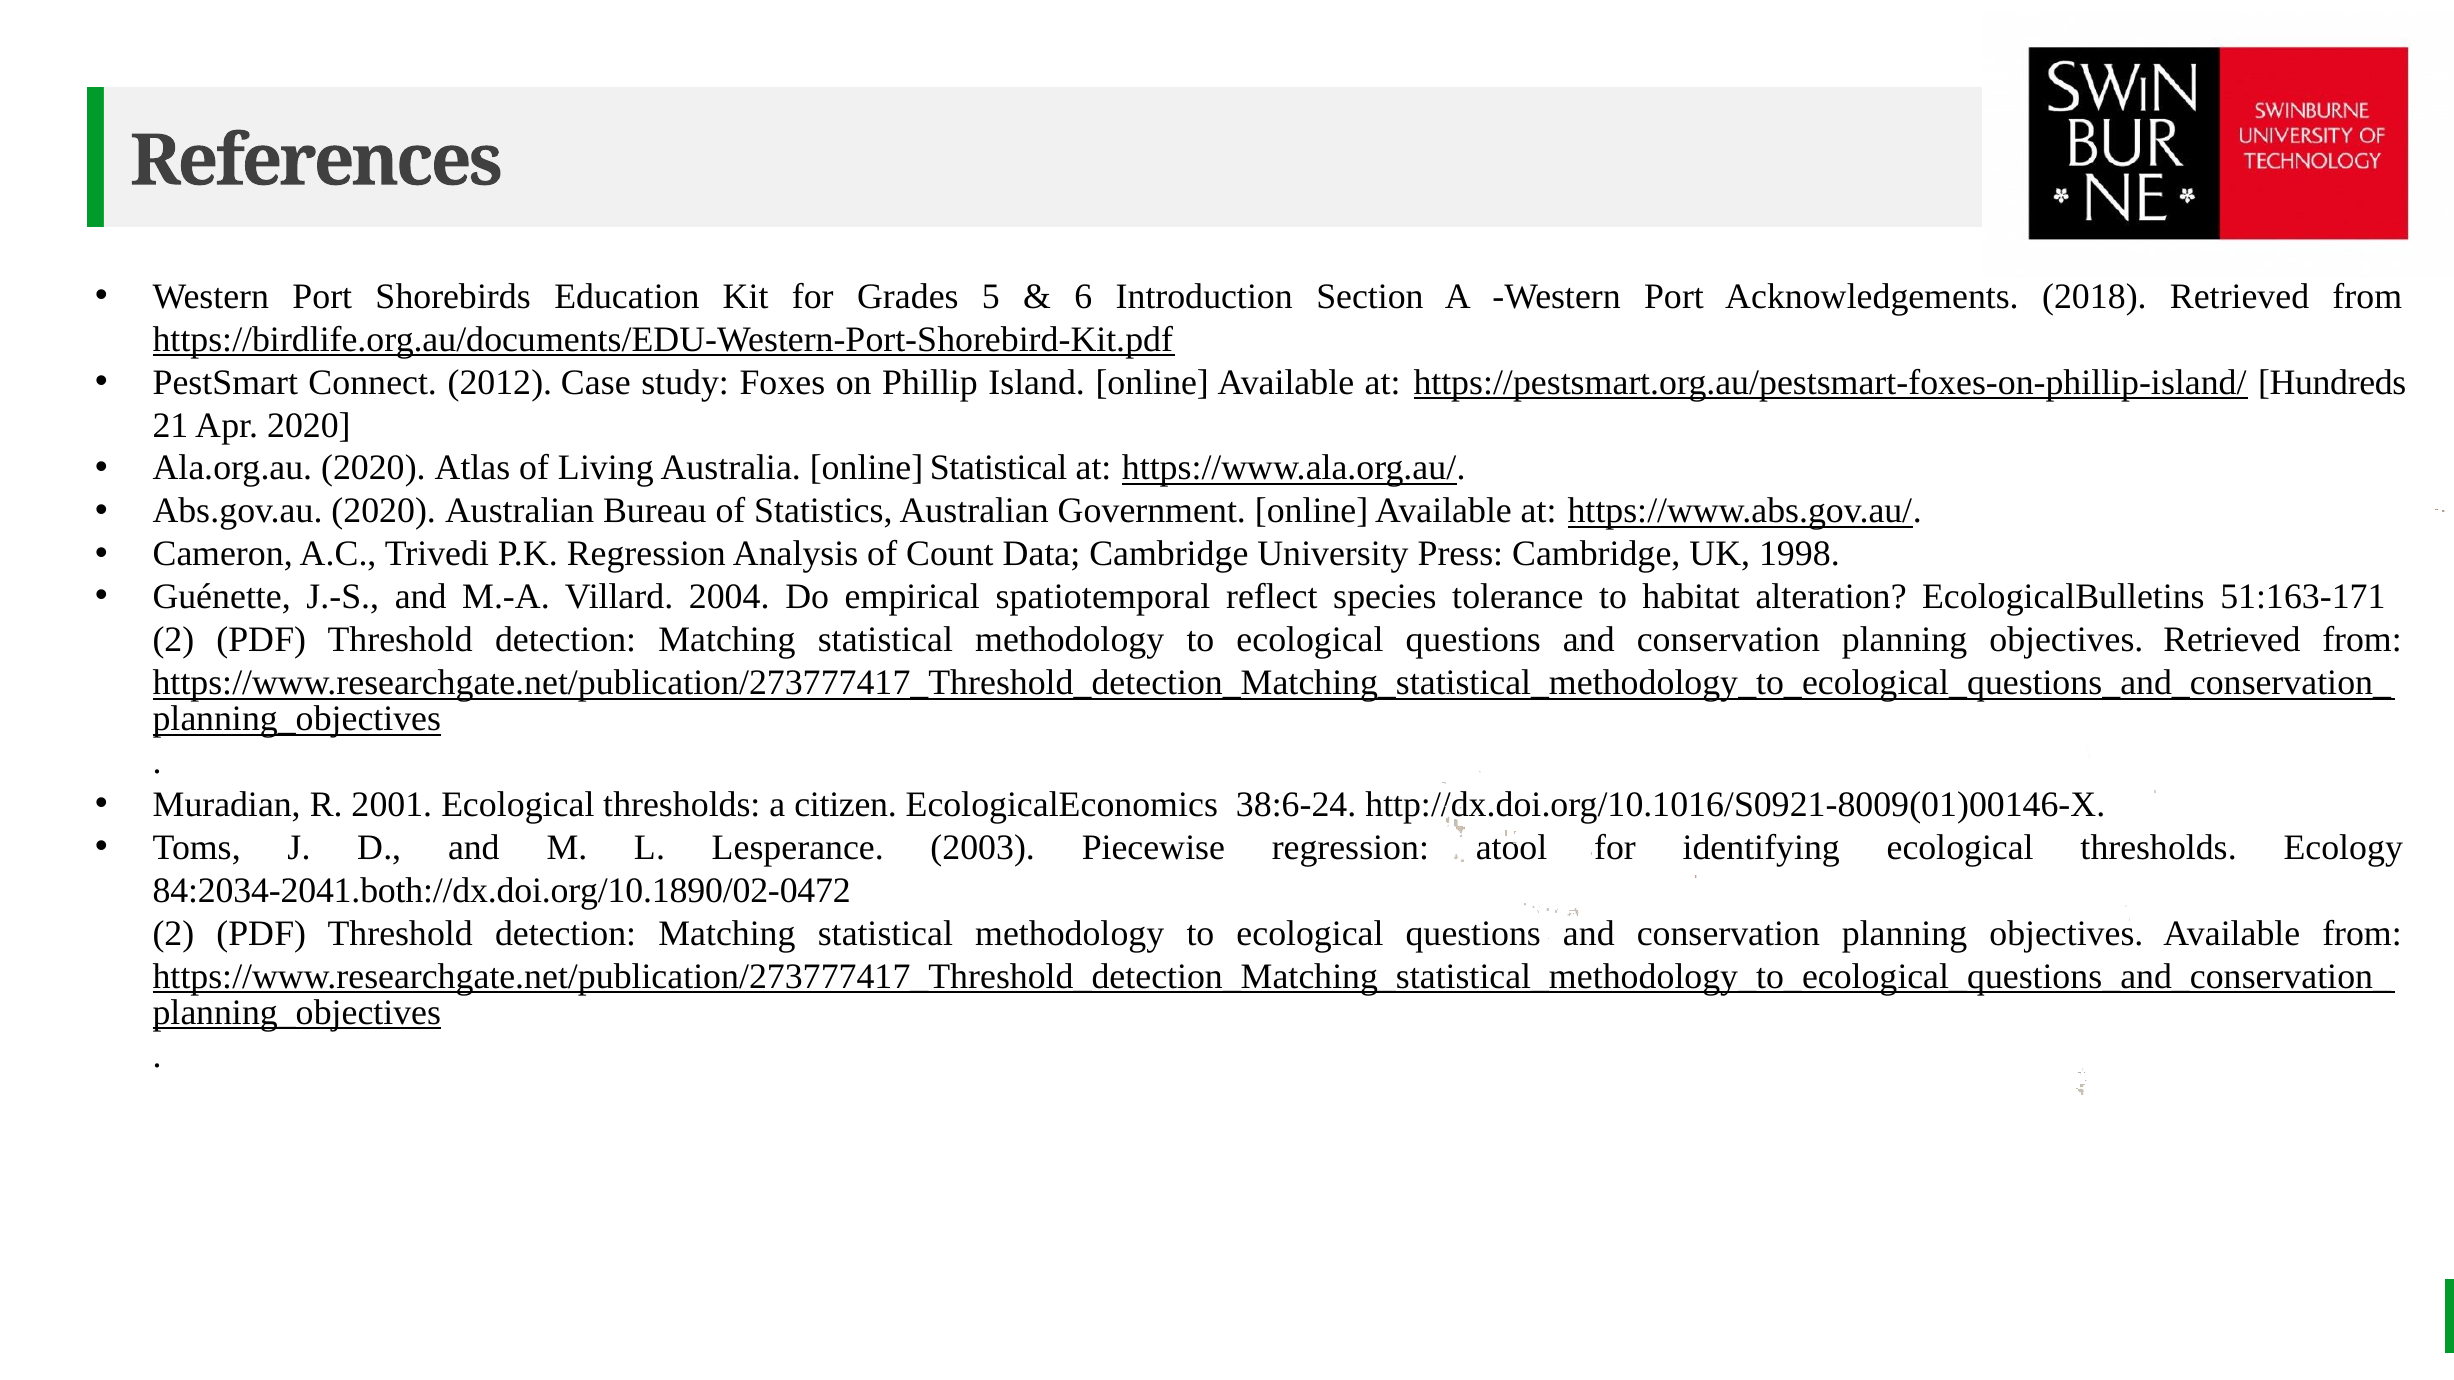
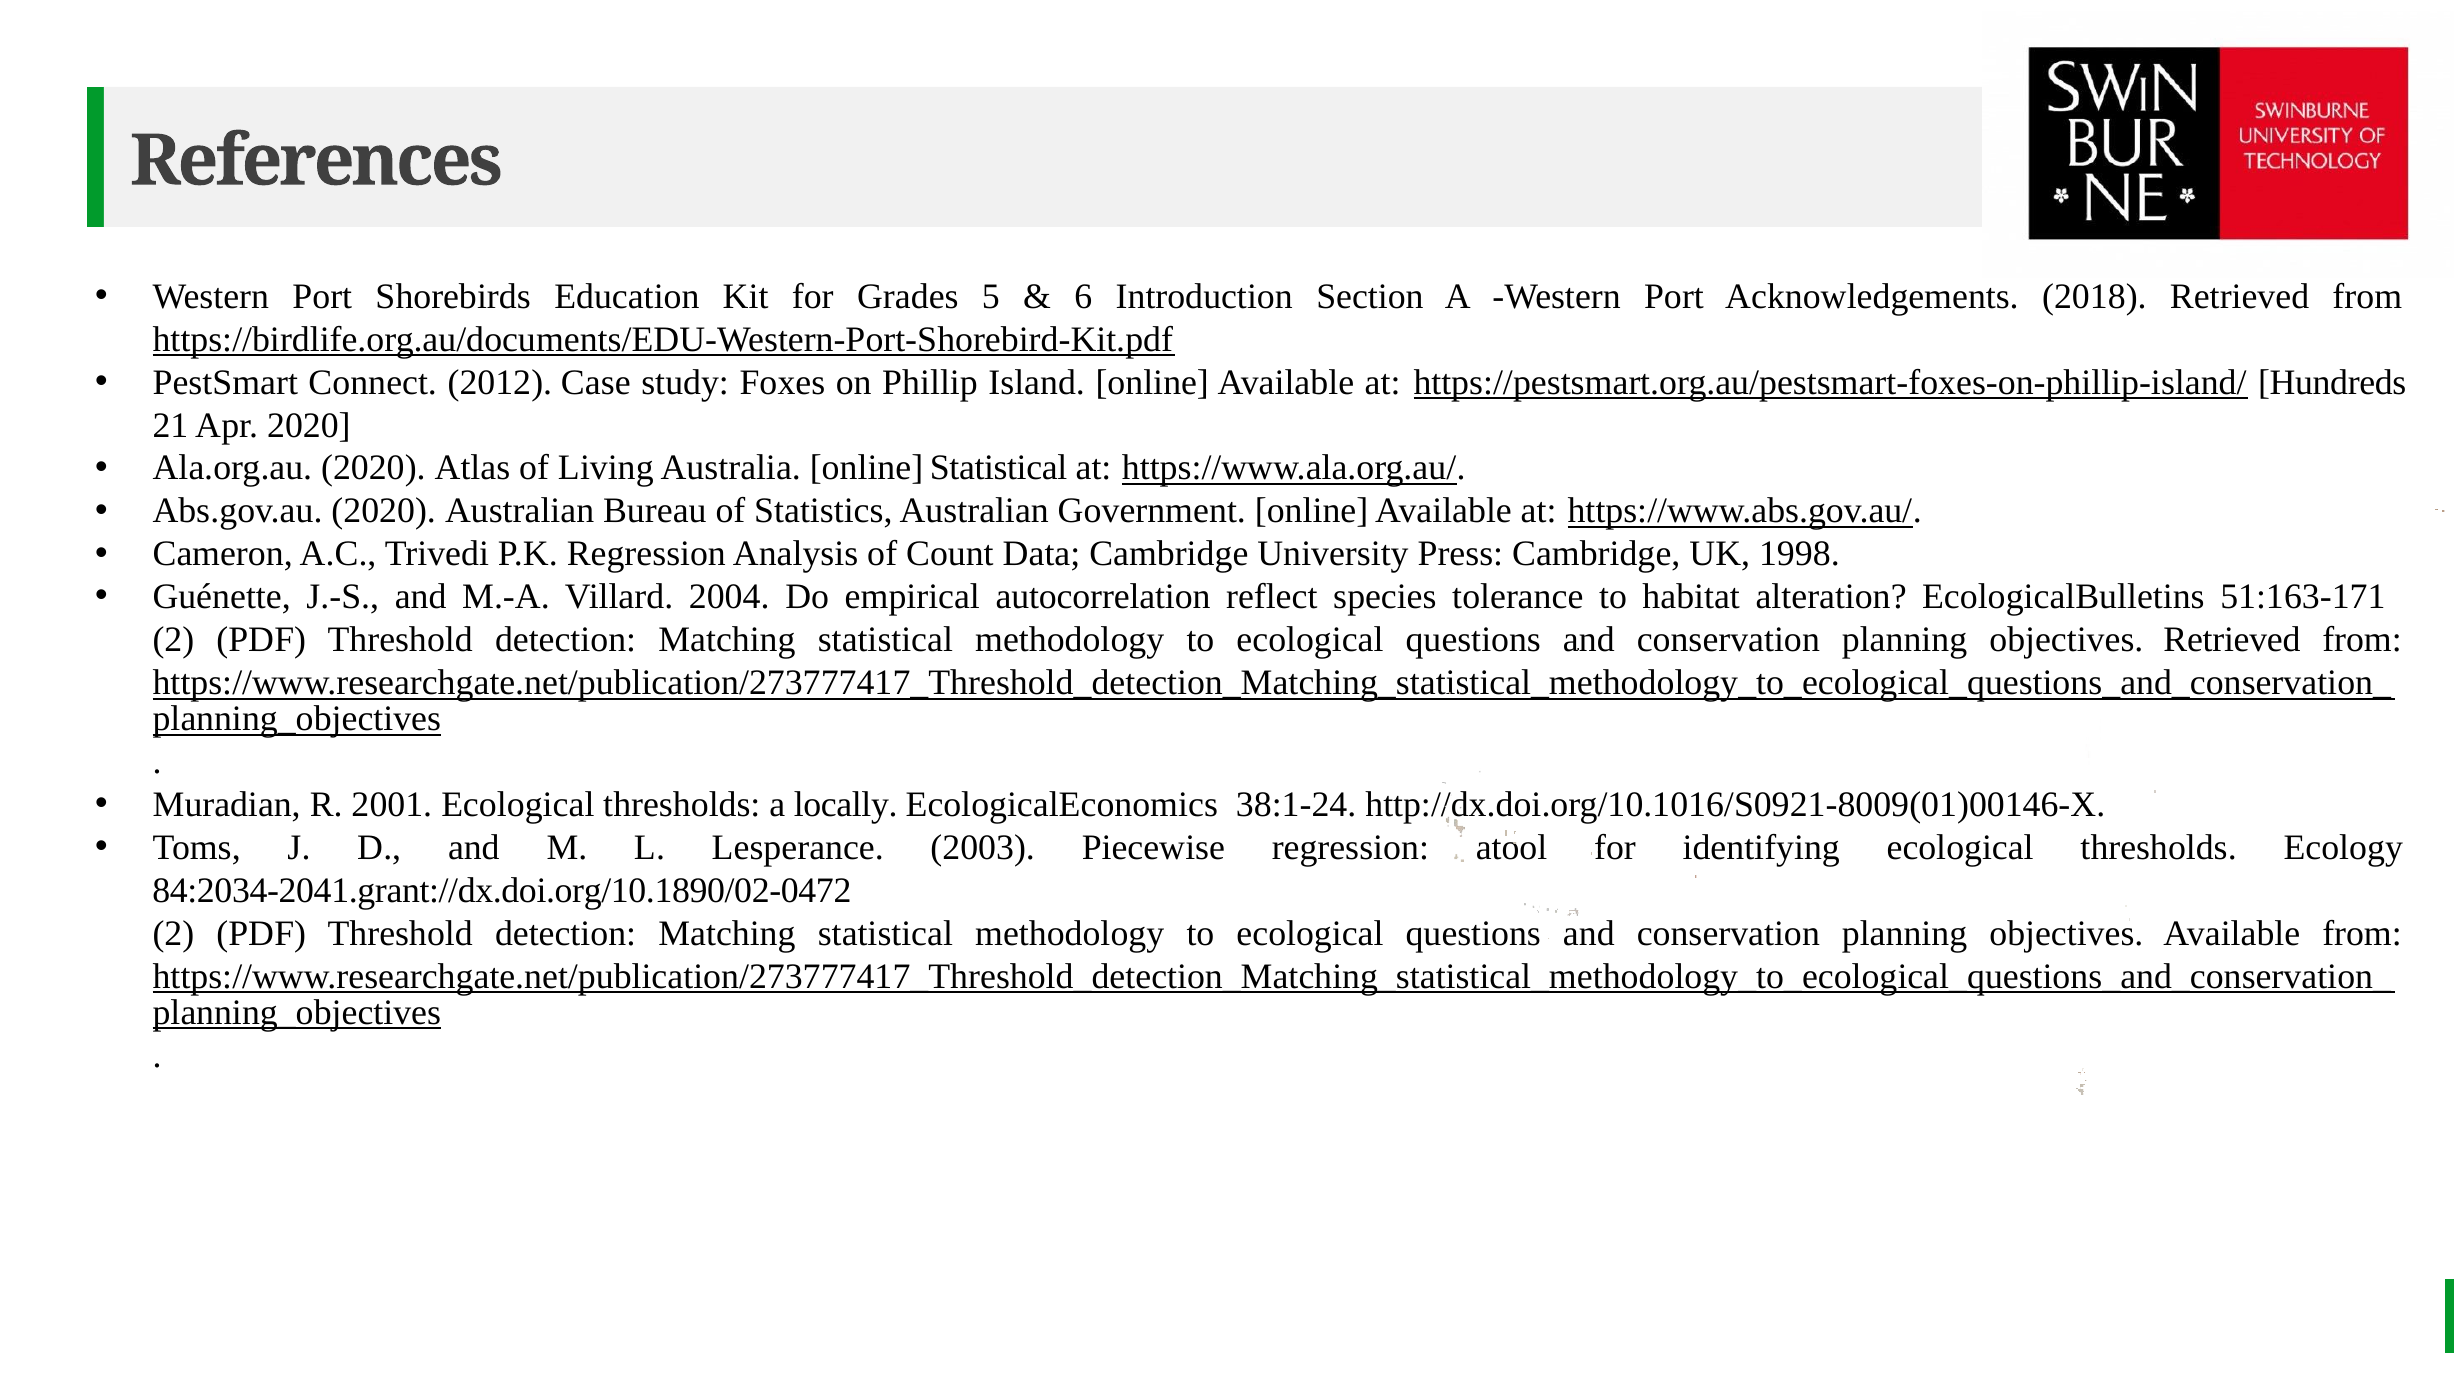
spatiotemporal: spatiotemporal -> autocorrelation (1103, 597)
citizen: citizen -> locally (846, 805)
38:6-24: 38:6-24 -> 38:1-24 (1296, 805)
84:2034-2041.both://dx.doi.org/10.1890/02-0472: 84:2034-2041.both://dx.doi.org/10.1890/02-0472 -> 84:2034-2041.grant://dx.doi.org/10.1890/02-0472 (502, 891)
